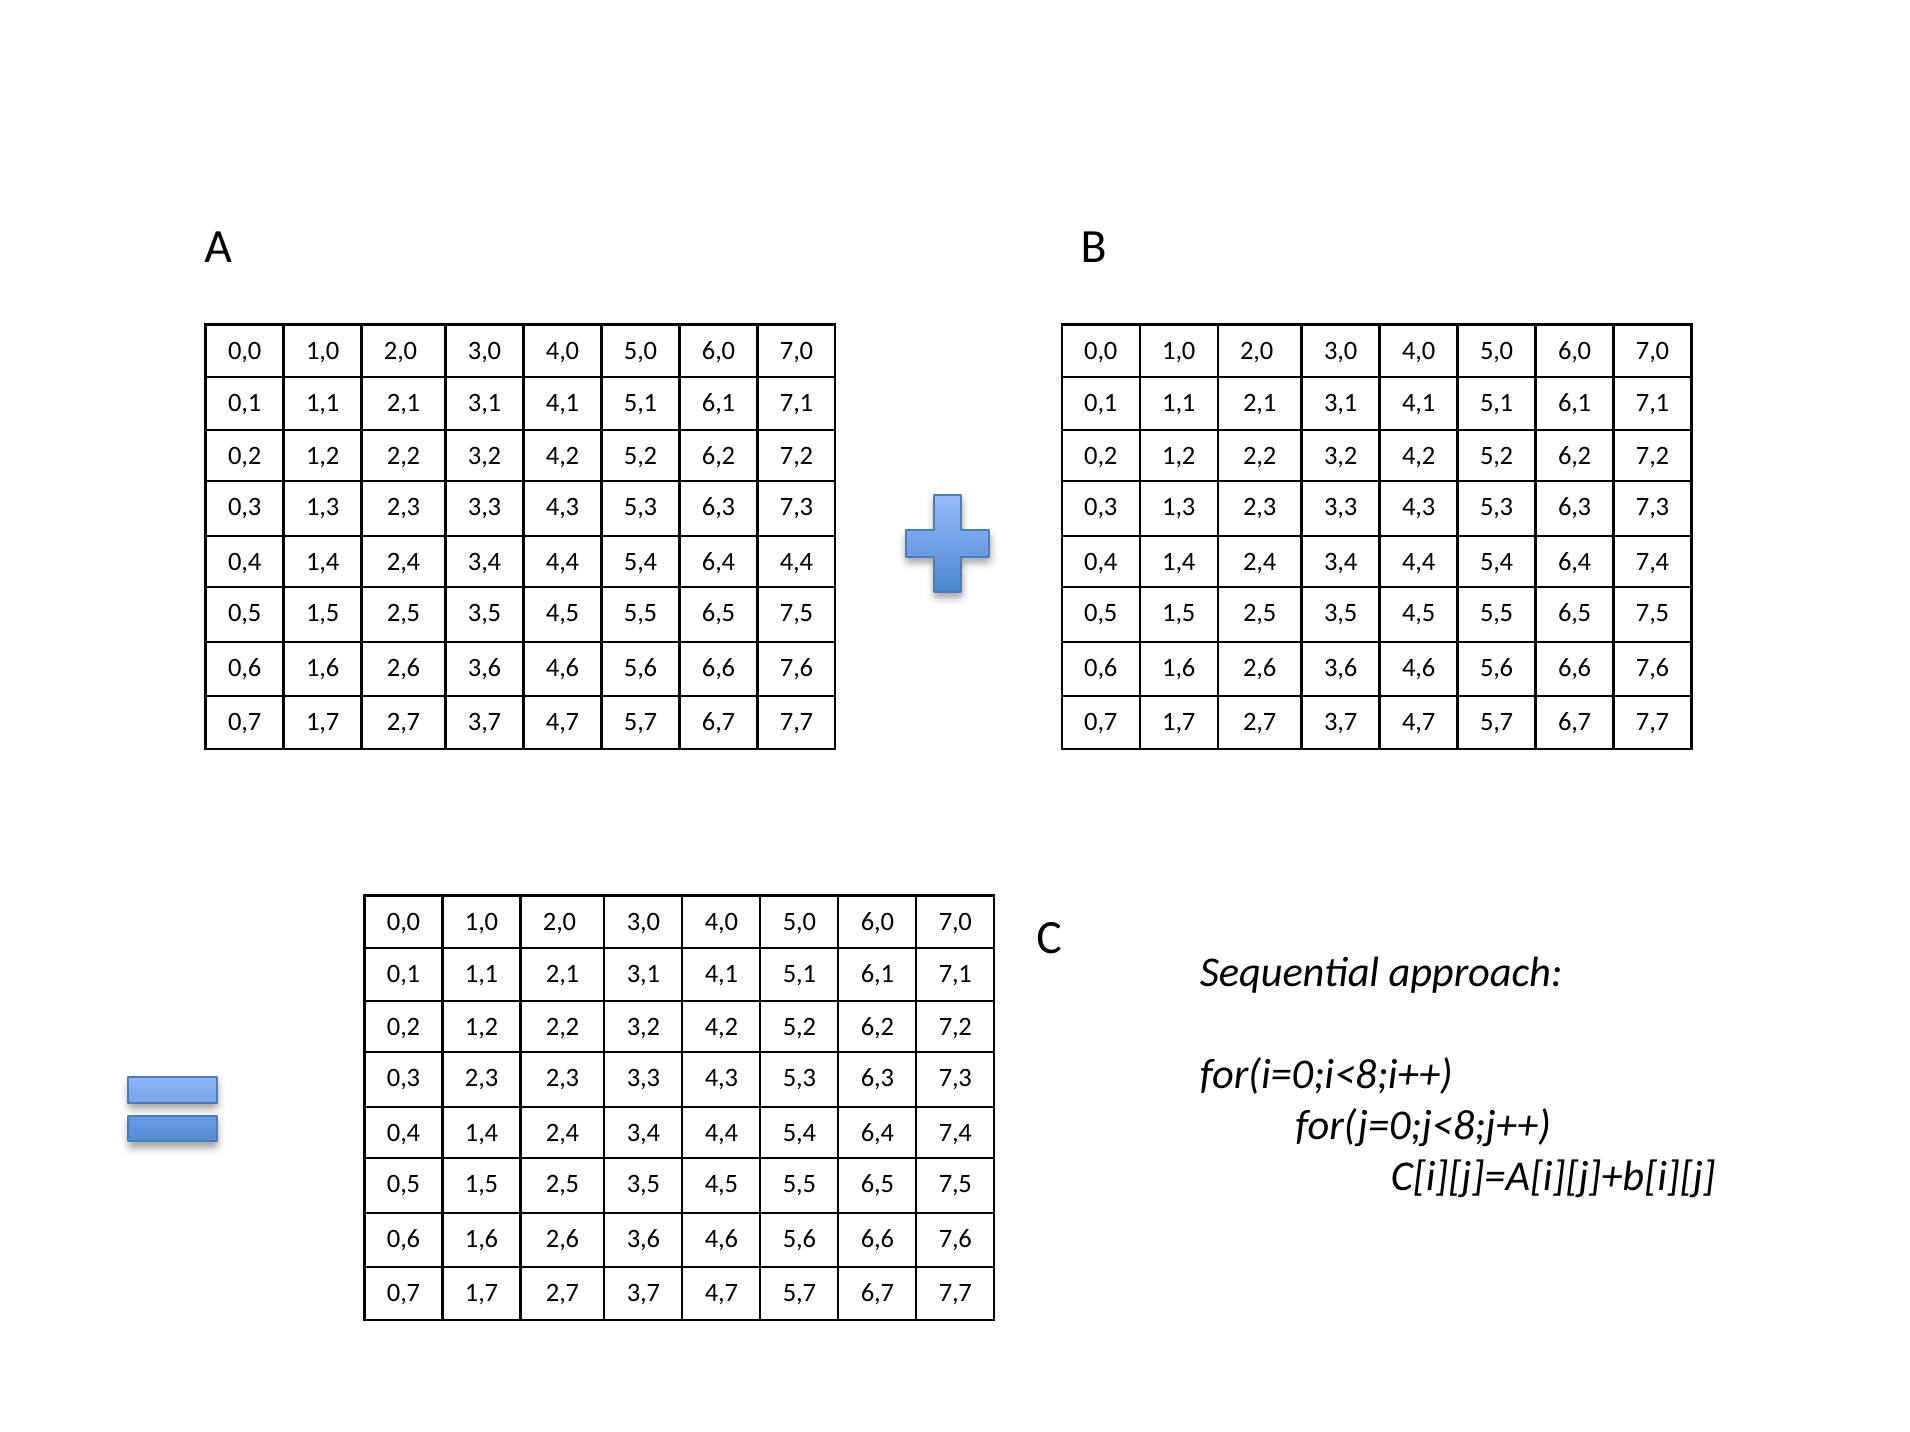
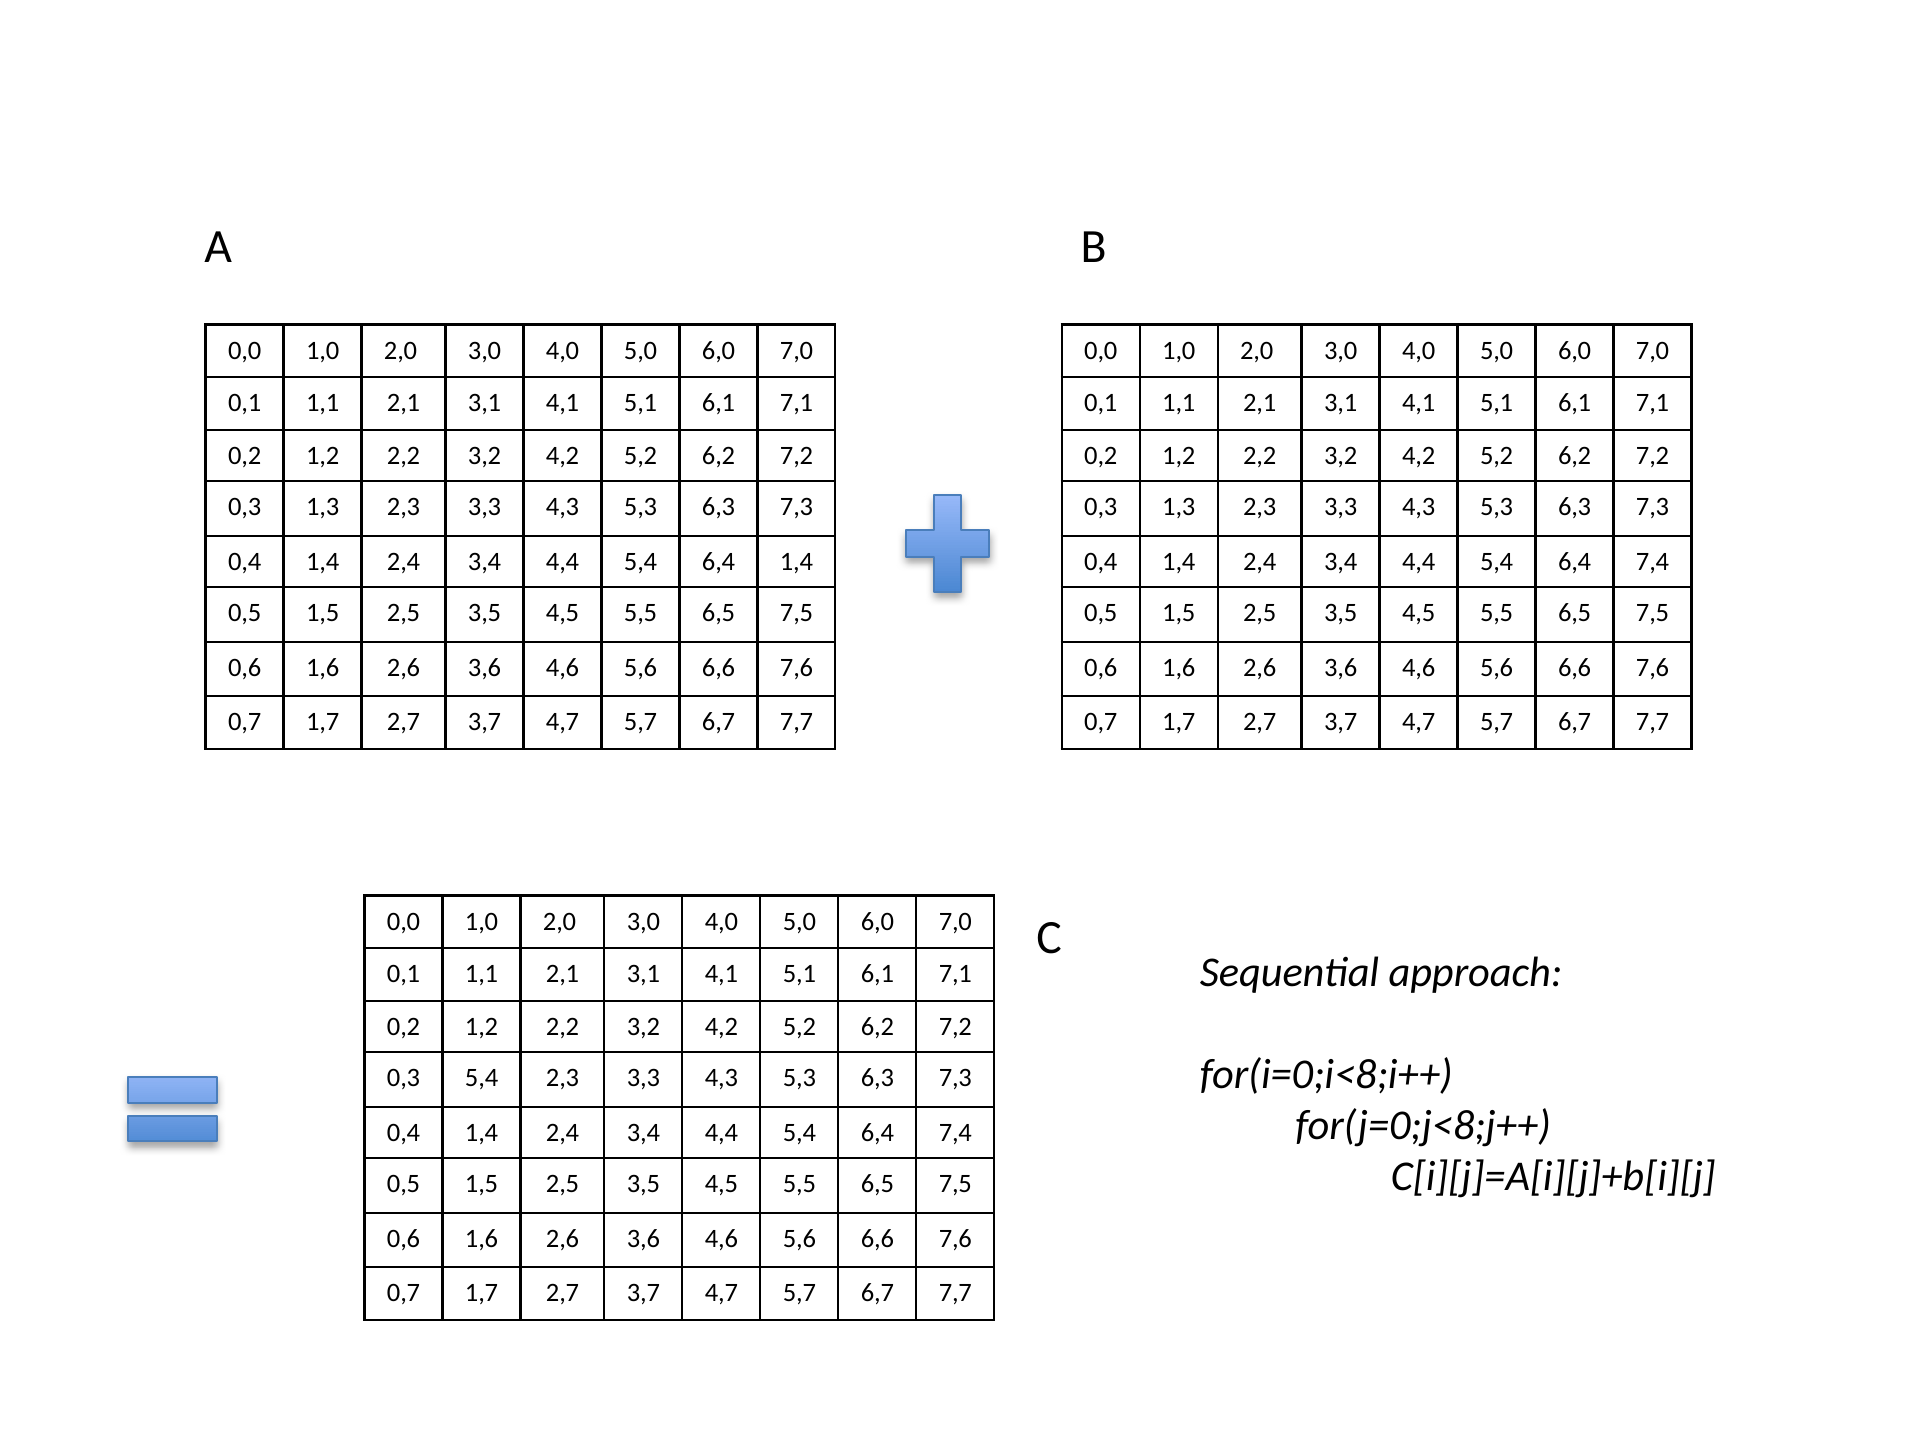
6,4 4,4: 4,4 -> 1,4 (796, 562)
0,3 2,3: 2,3 -> 5,4 (482, 1079)
